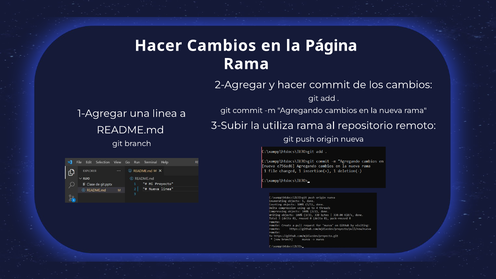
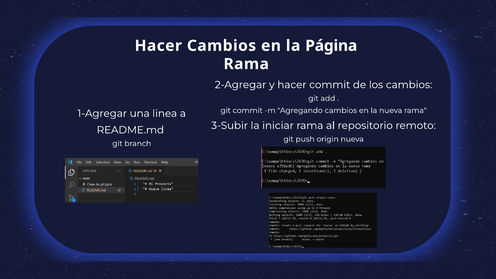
utiliza: utiliza -> iniciar (278, 126)
